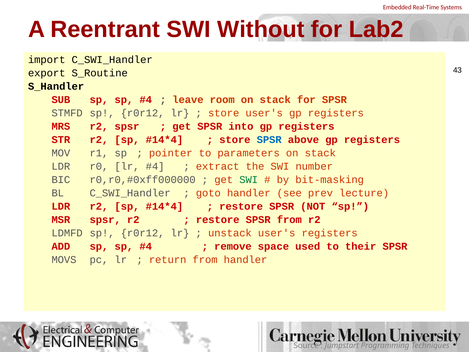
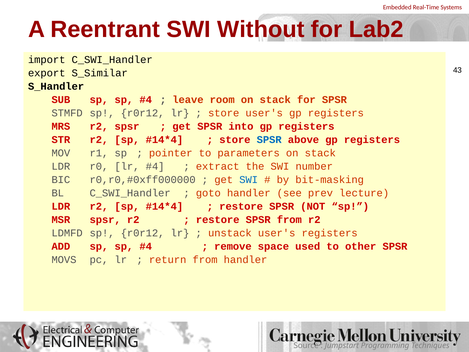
S_Routine: S_Routine -> S_Similar (100, 73)
SWI colour: green -> blue (249, 180)
their: their -> other (361, 246)
